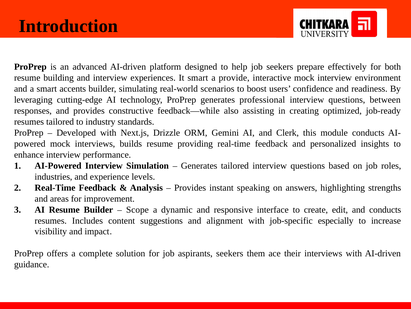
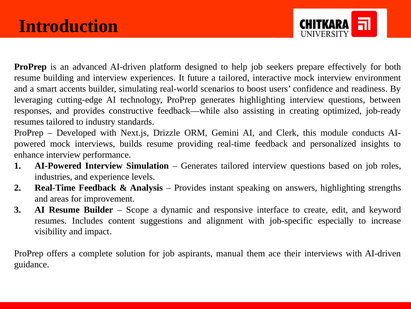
It smart: smart -> future (198, 78)
a provide: provide -> tailored (234, 78)
generates professional: professional -> highlighting (262, 100)
and conducts: conducts -> keyword (385, 209)
aspirants seekers: seekers -> manual (230, 253)
